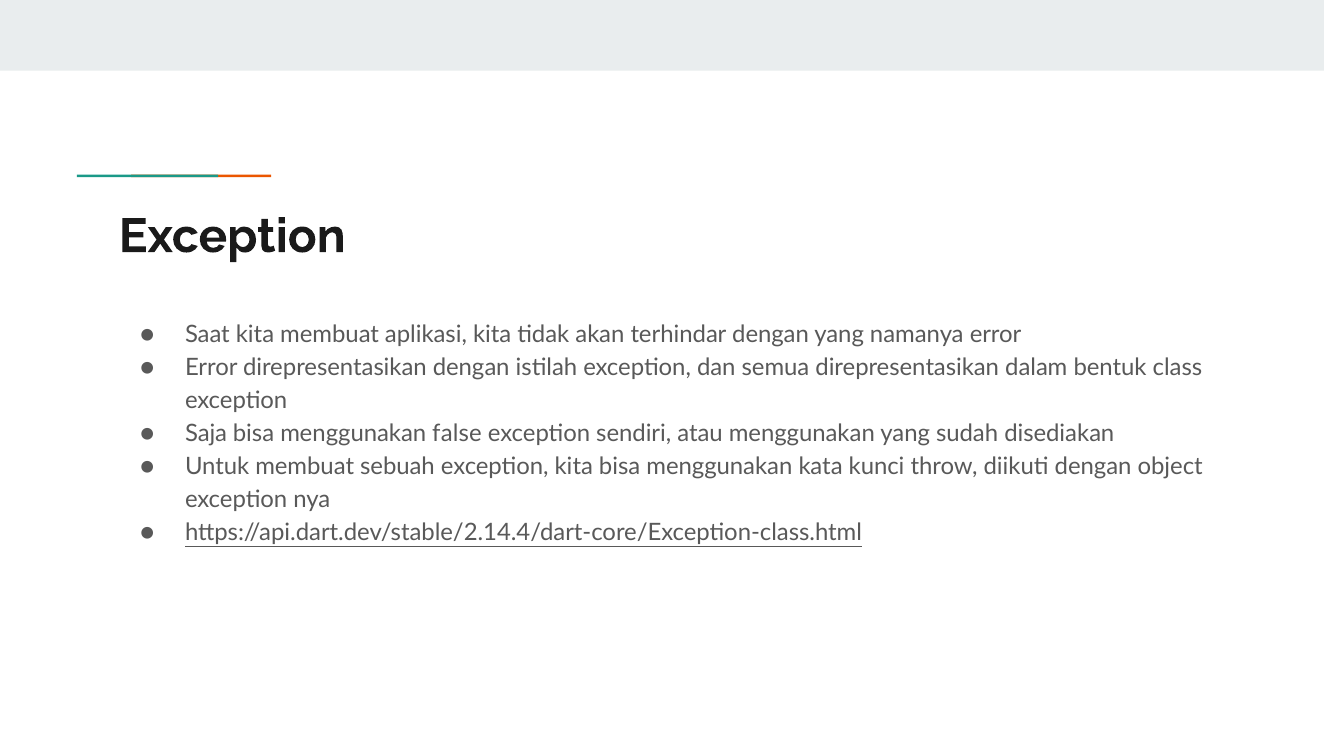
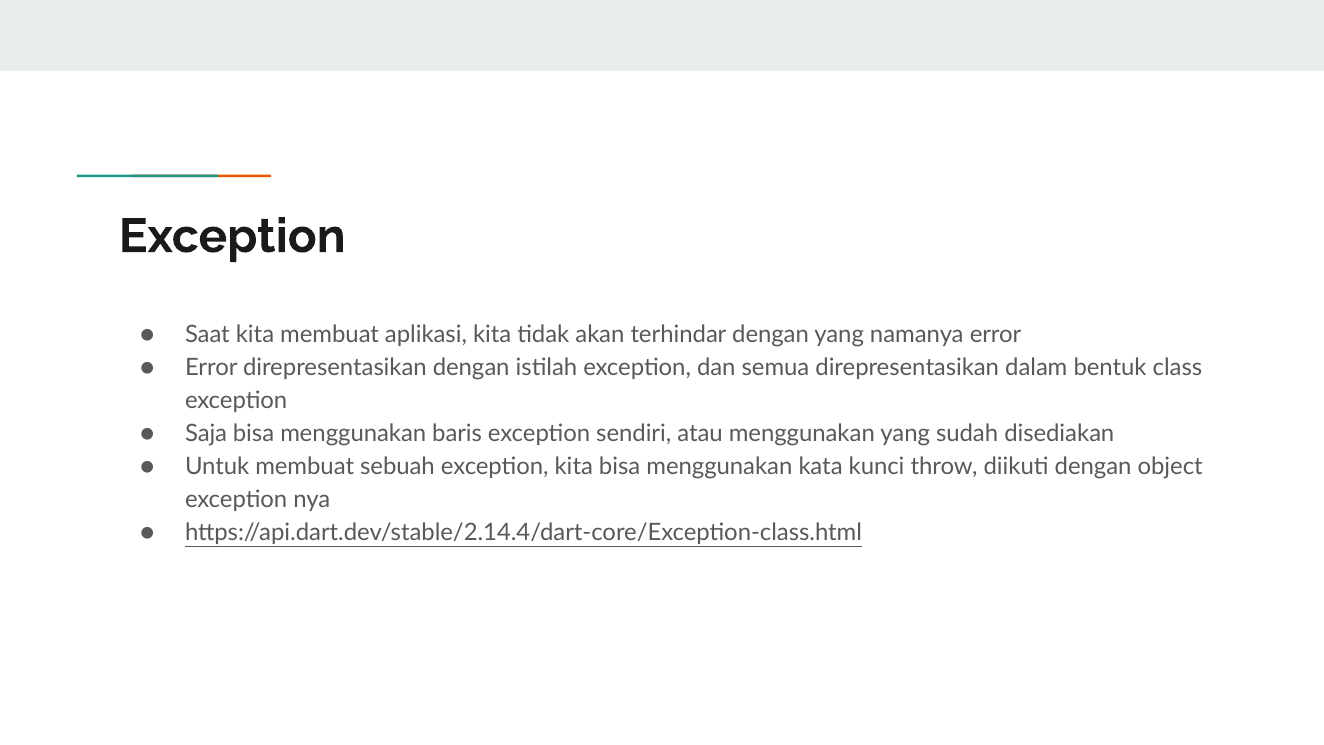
false: false -> baris (457, 434)
